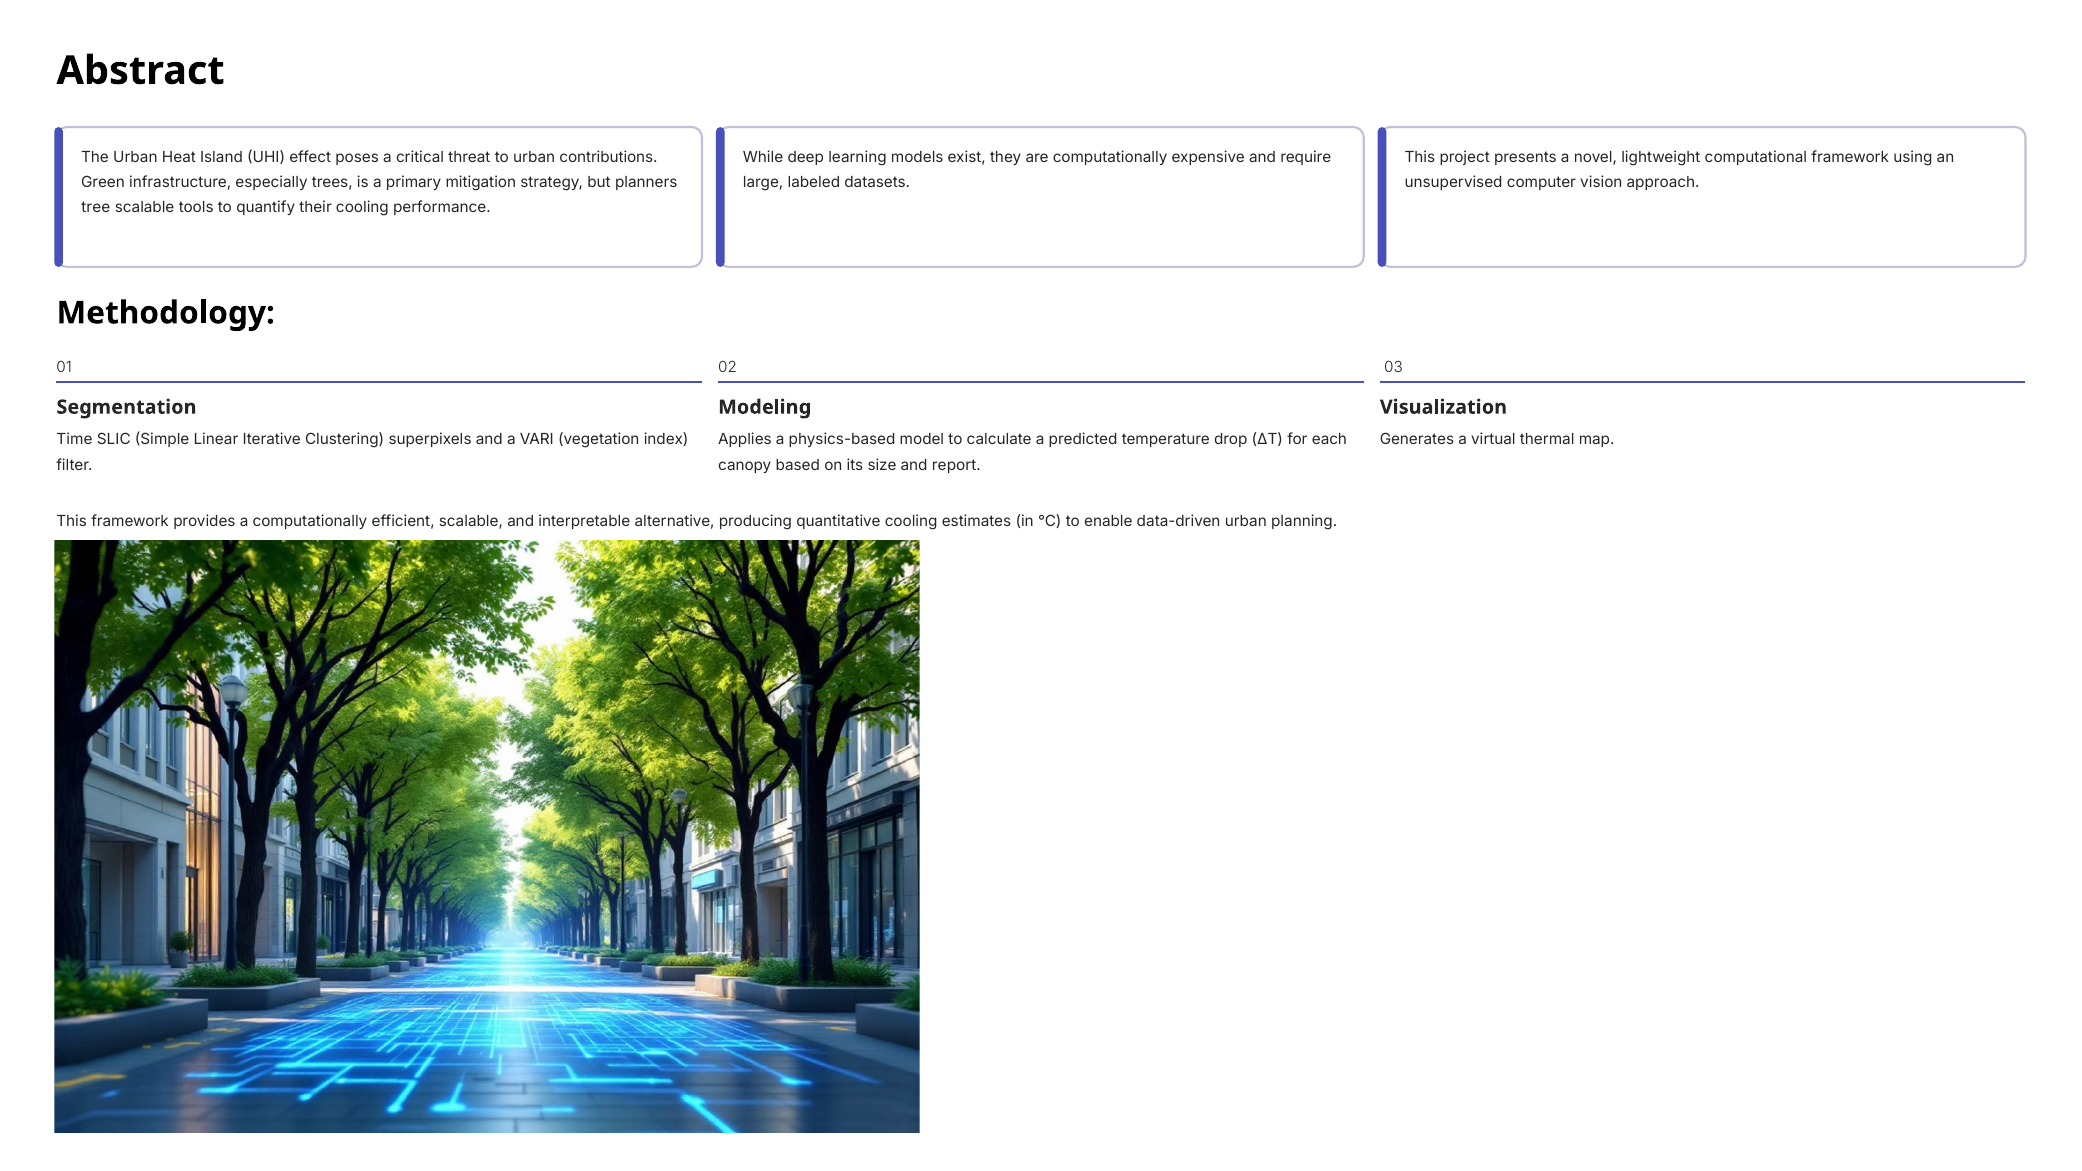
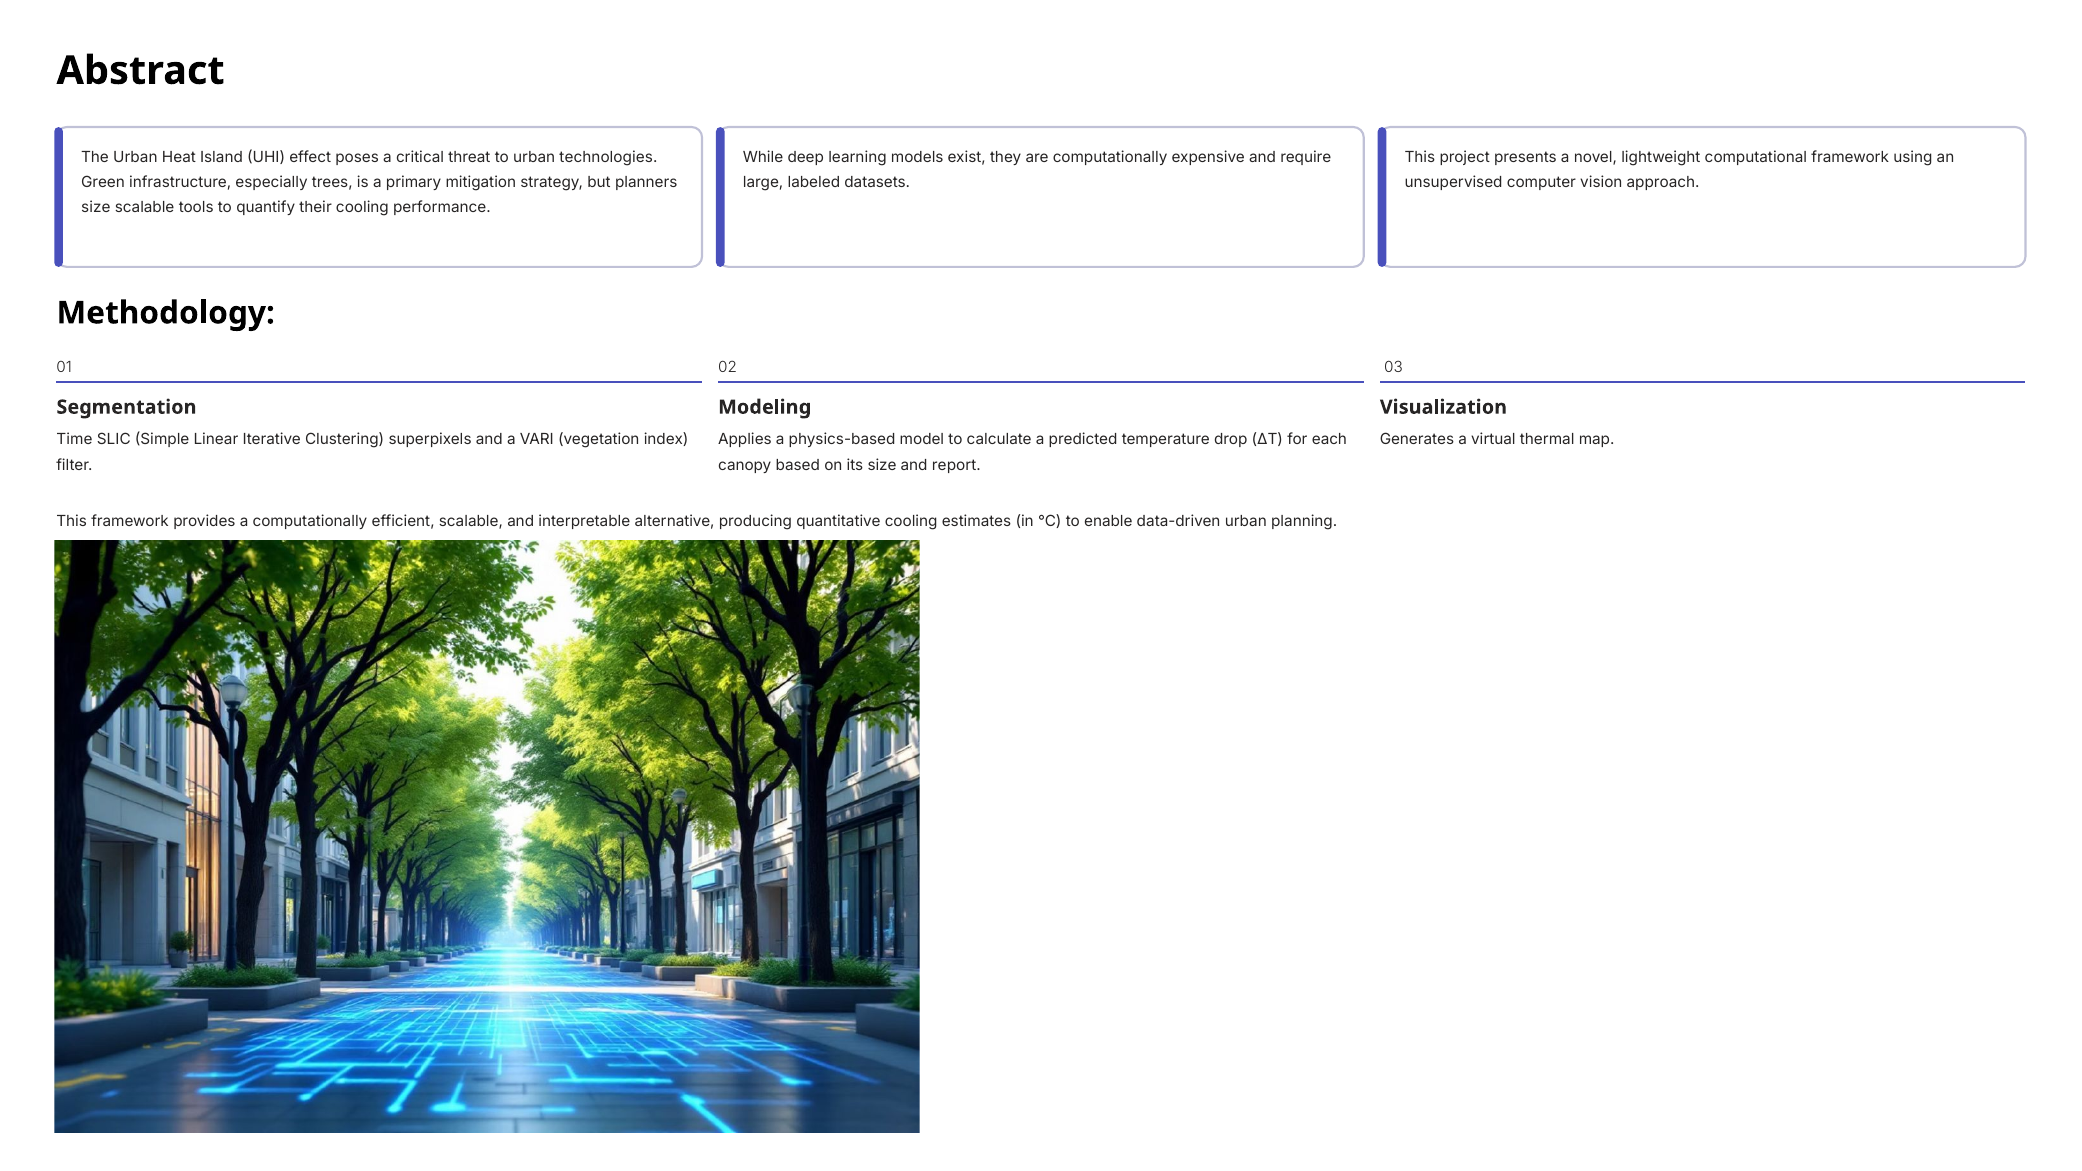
contributions: contributions -> technologies (608, 157)
tree: tree -> size (96, 208)
